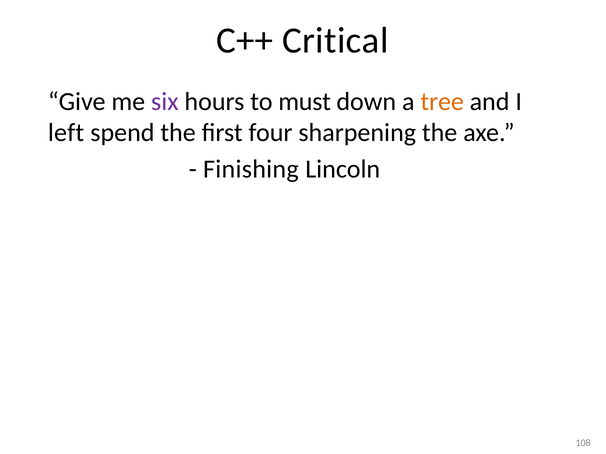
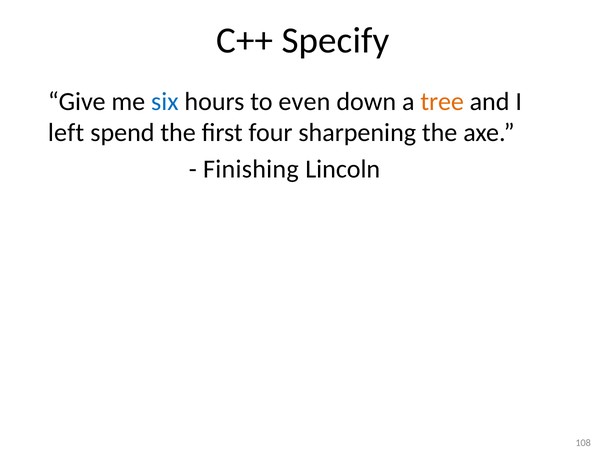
Critical: Critical -> Specify (335, 40)
six colour: purple -> blue (165, 102)
must: must -> even (304, 102)
